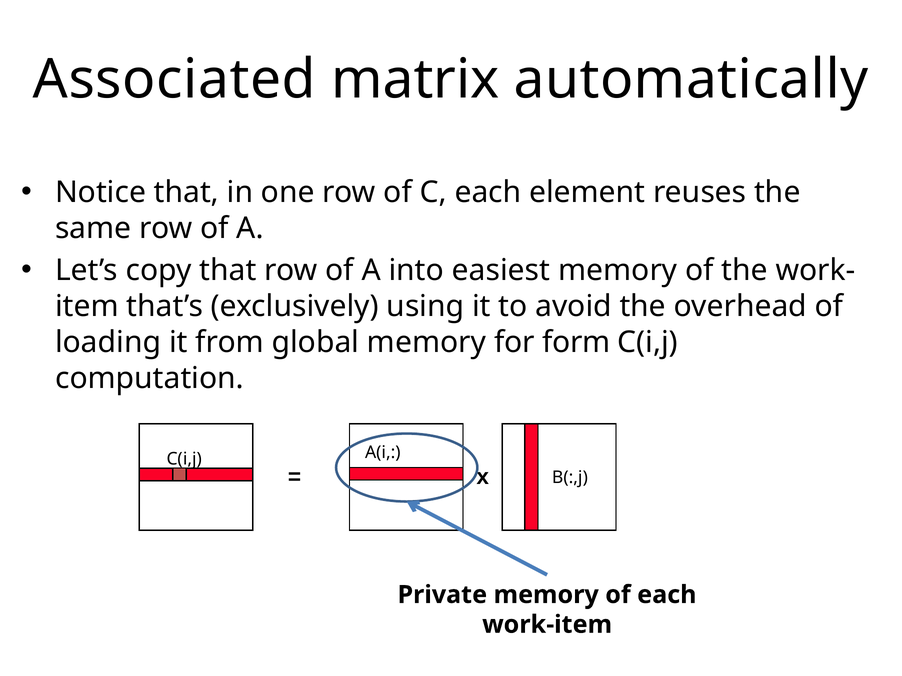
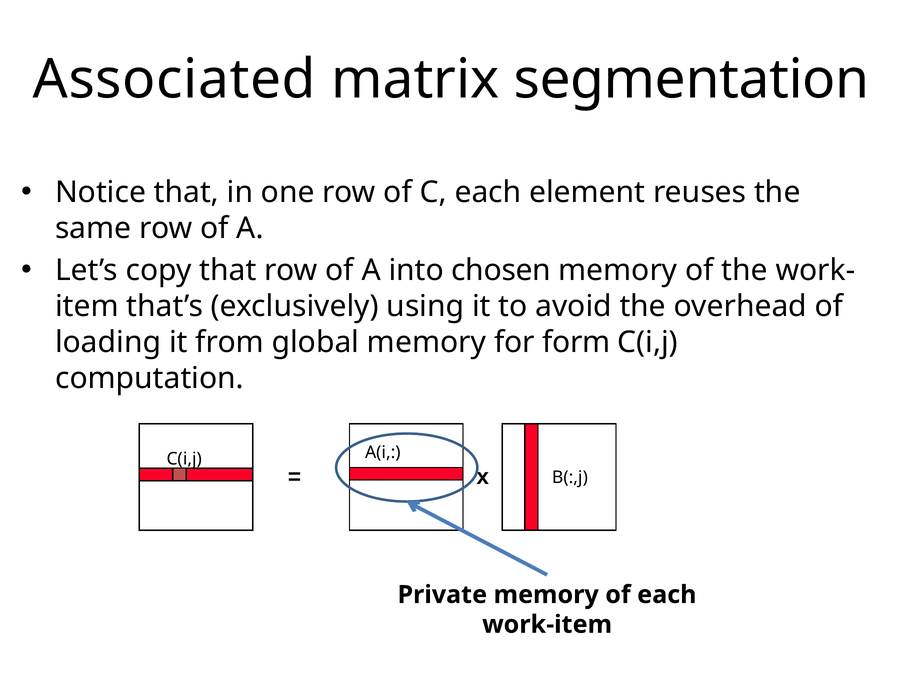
automatically: automatically -> segmentation (692, 80)
easiest: easiest -> chosen (501, 271)
